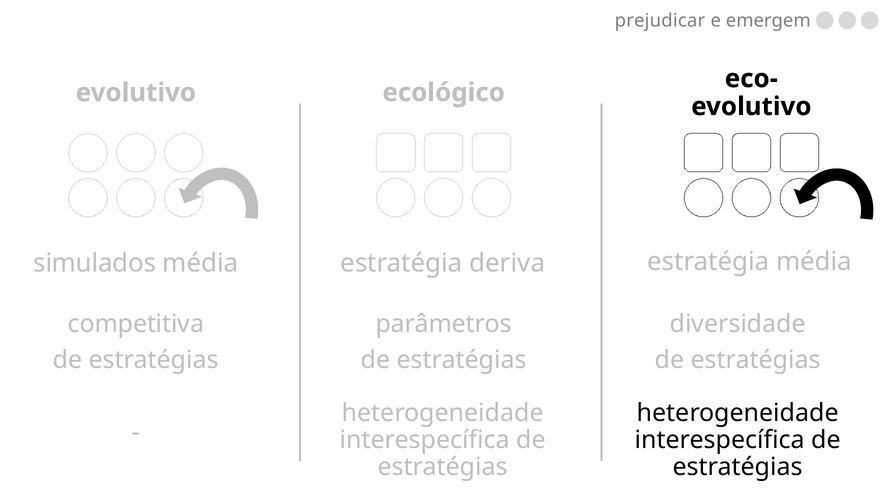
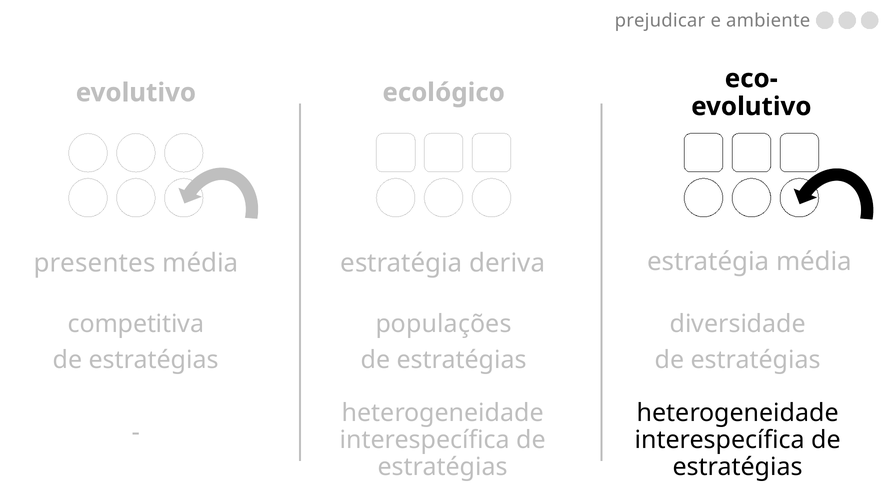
emergem: emergem -> ambiente (768, 21)
simulados: simulados -> presentes (94, 263)
parâmetros: parâmetros -> populações (444, 324)
